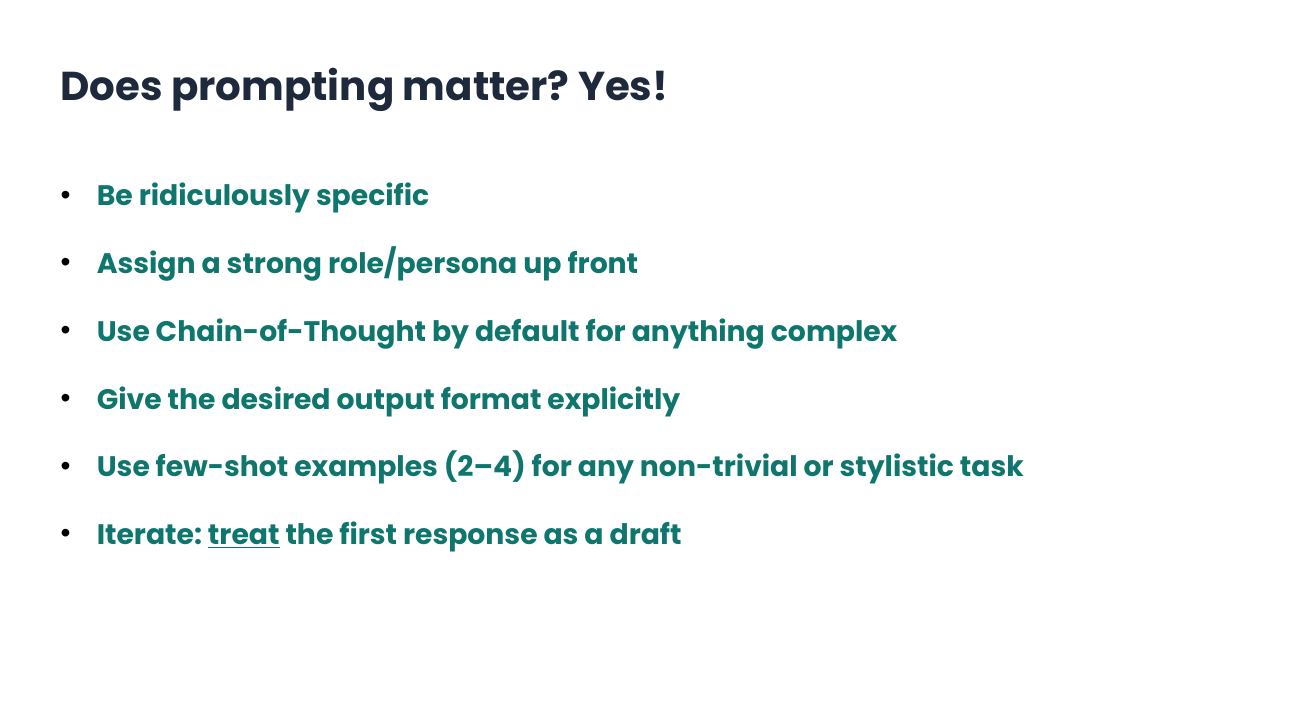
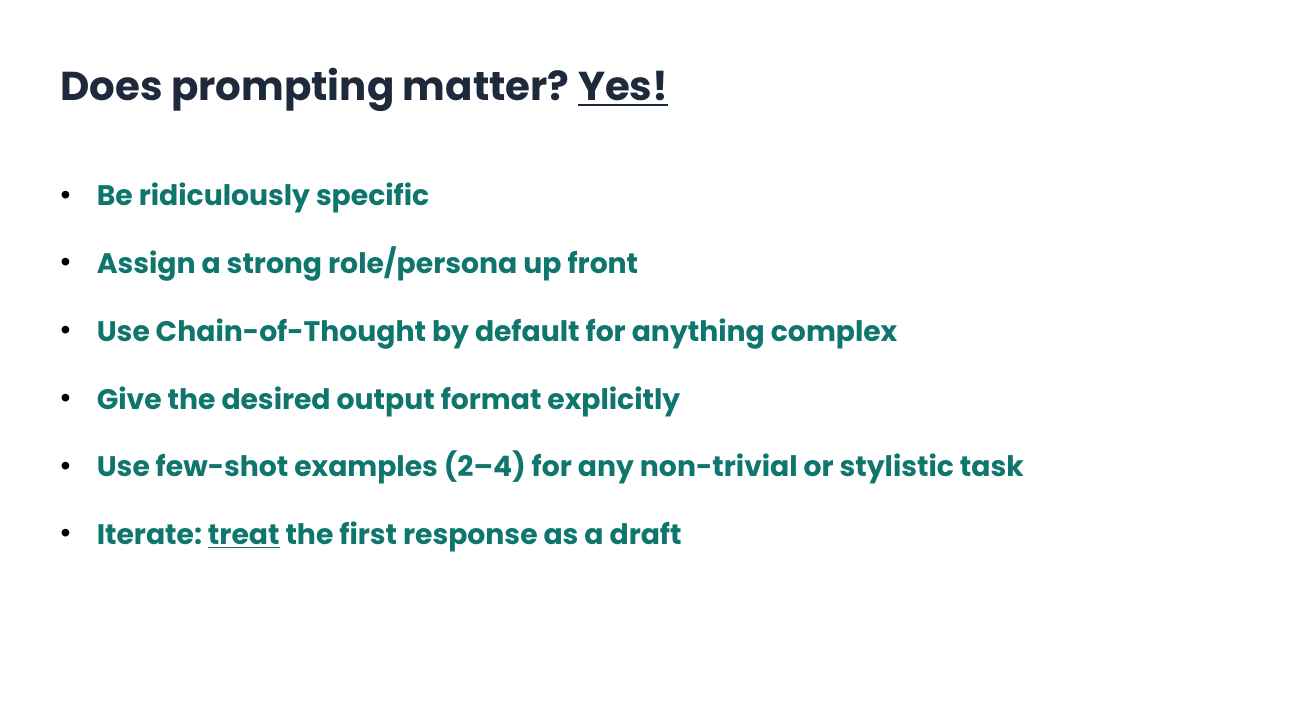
Yes underline: none -> present (623, 88)
